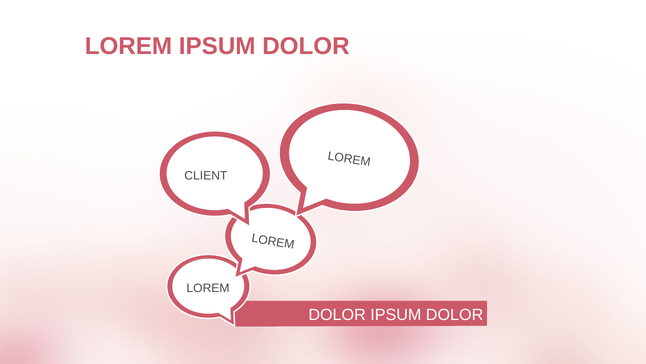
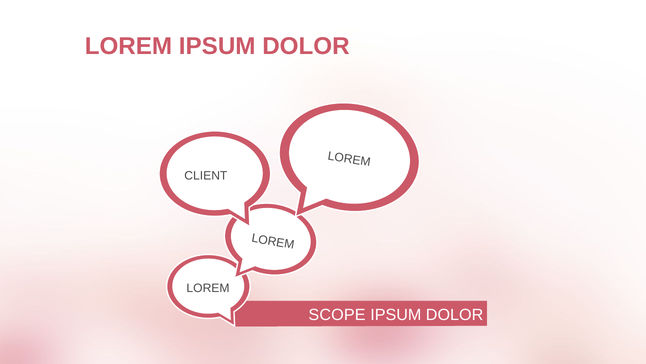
DOLOR: DOLOR -> SCOPE (337, 314)
